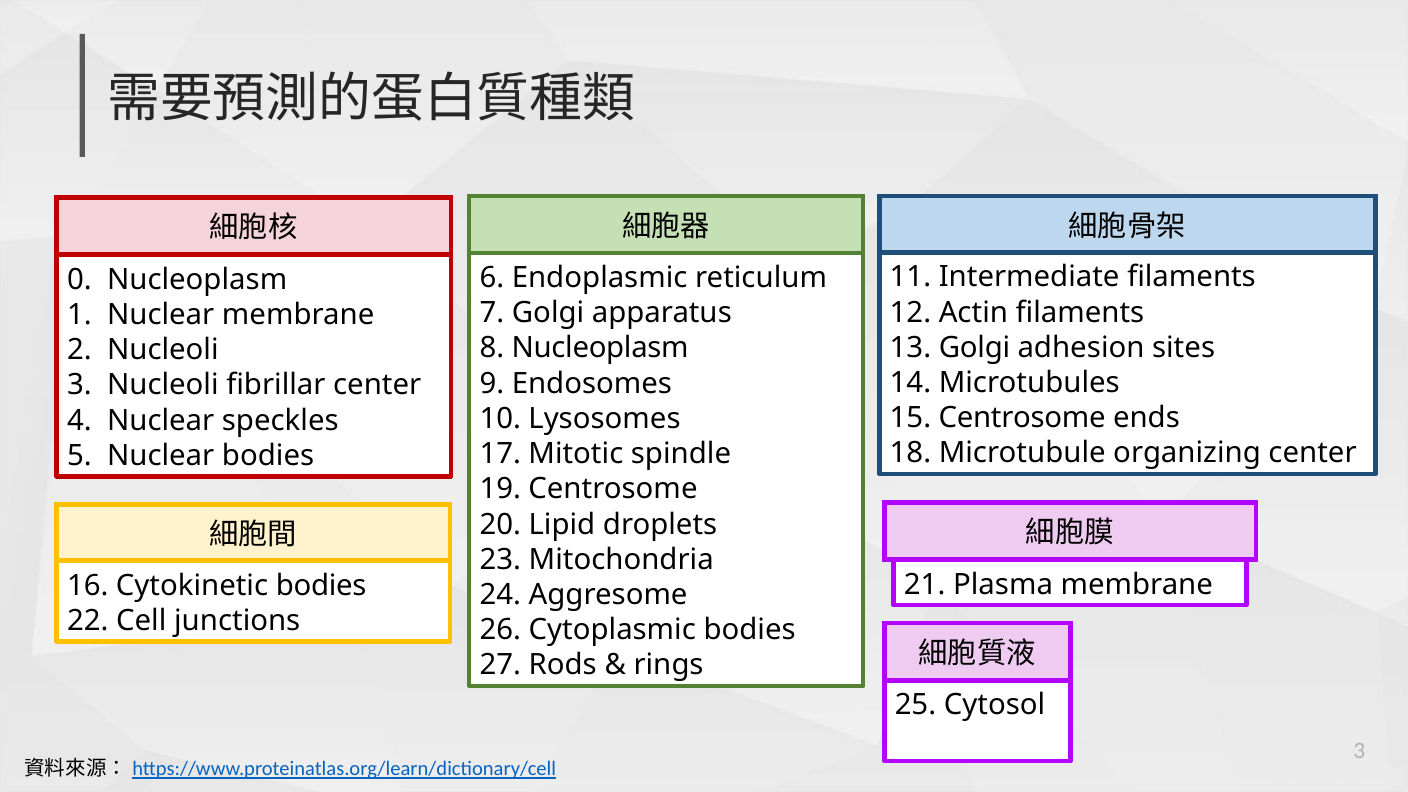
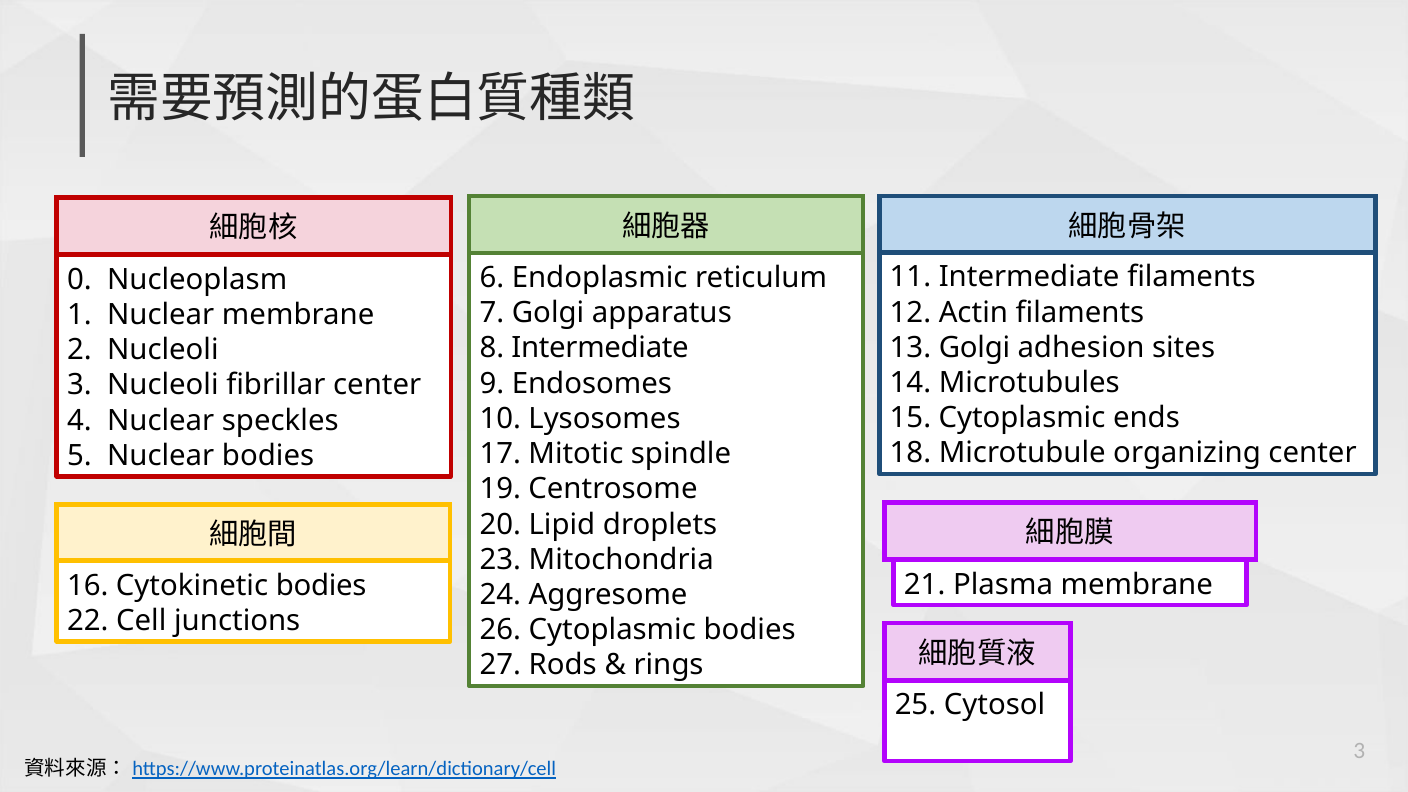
8 Nucleoplasm: Nucleoplasm -> Intermediate (600, 348)
Centrosome: Centrosome -> Cytoplasmic (1022, 418)
